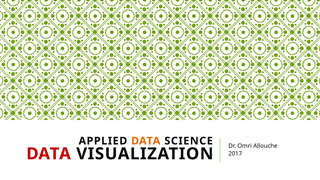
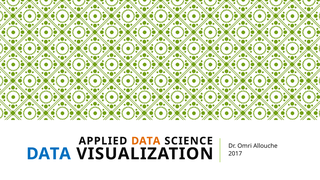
DATA colour: red -> blue (49, 154)
